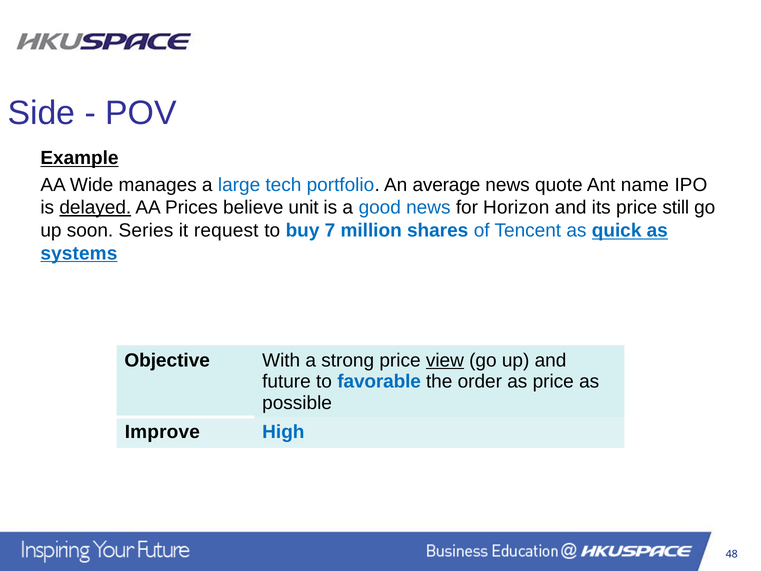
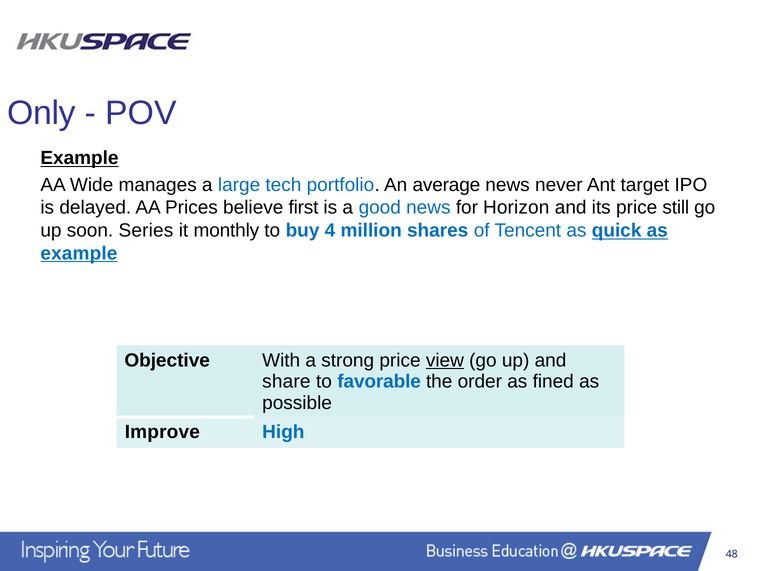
Side: Side -> Only (42, 113)
quote: quote -> never (559, 185)
name: name -> target (645, 185)
delayed underline: present -> none (95, 207)
unit: unit -> first (304, 207)
request: request -> monthly (226, 230)
7: 7 -> 4 (330, 230)
systems: systems -> example (79, 253)
future: future -> share (286, 381)
as price: price -> fined (553, 381)
